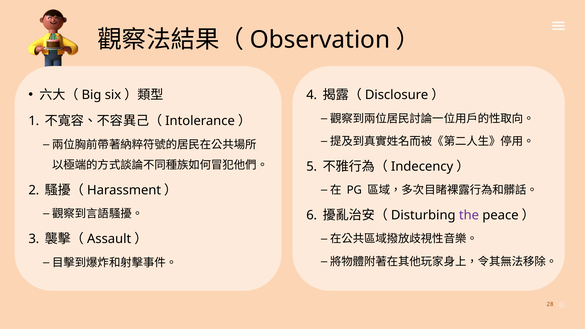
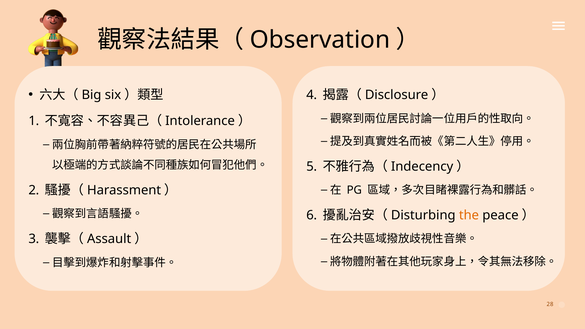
the colour: purple -> orange (469, 215)
